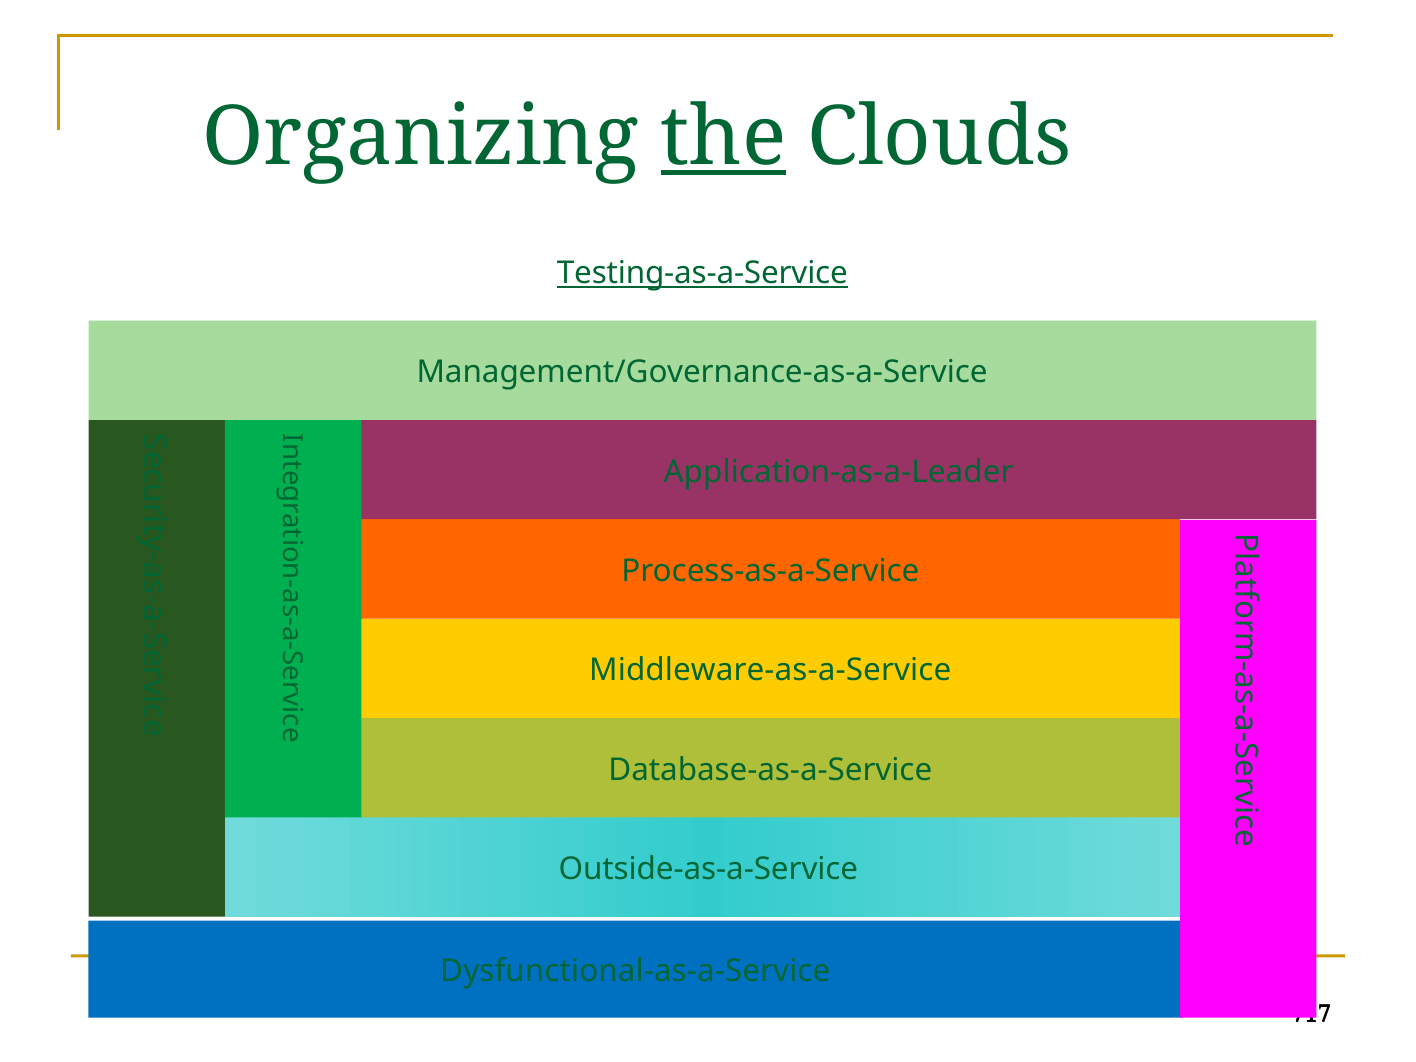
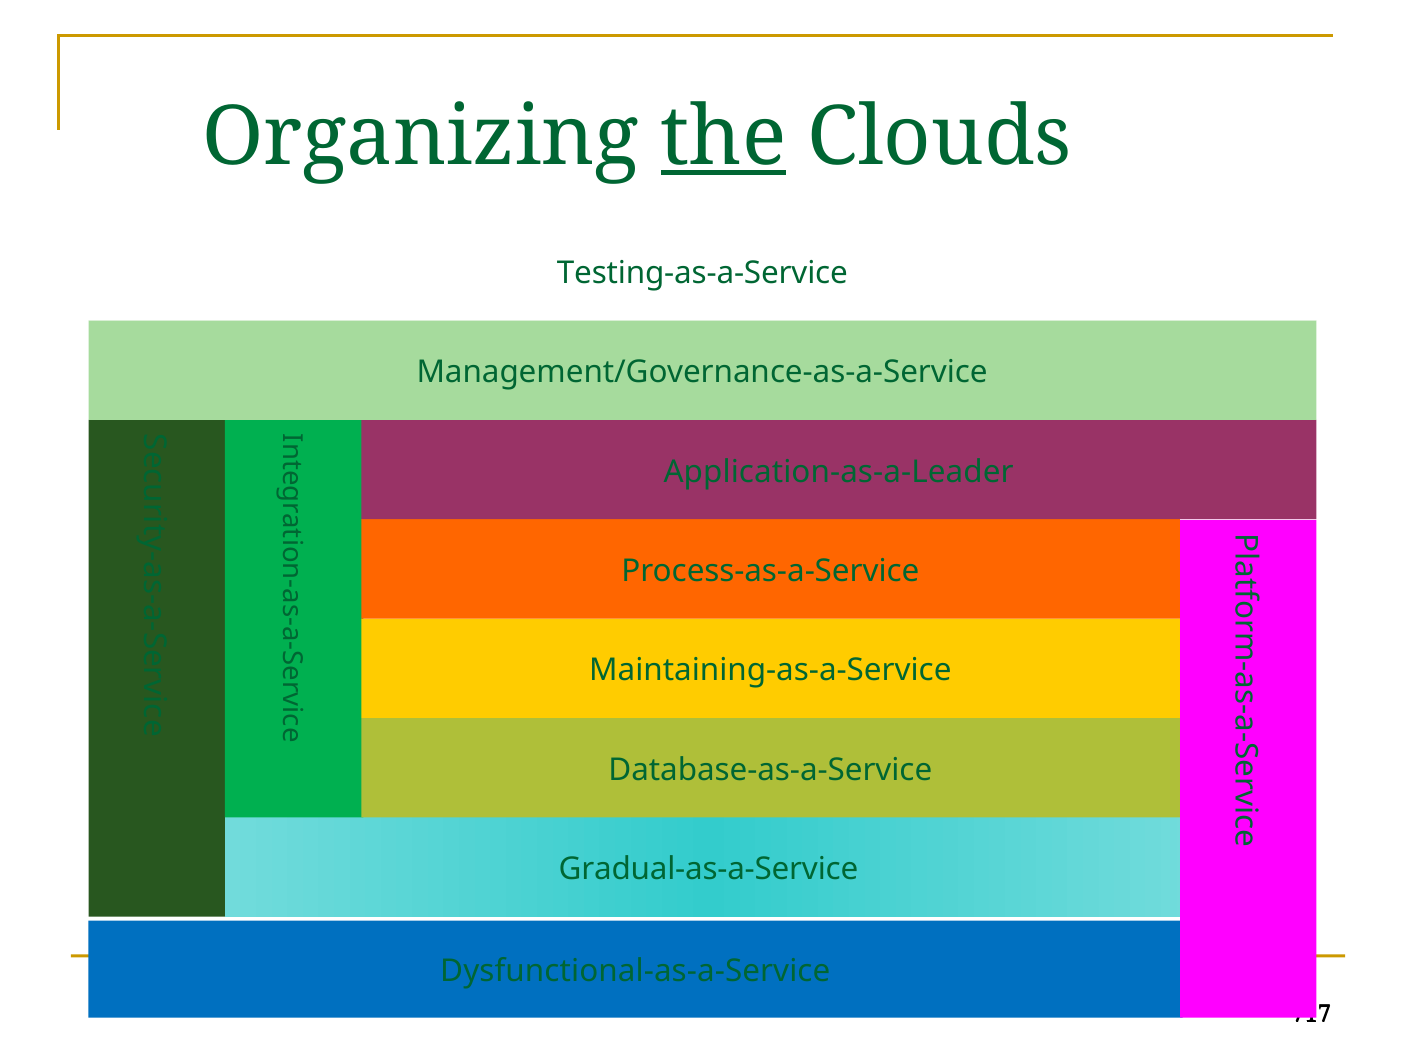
Testing-as-a-Service underline: present -> none (702, 273)
Middleware-as-a-Service: Middleware-as-a-Service -> Maintaining-as-a-Service (770, 671)
Outside-as-a-Service: Outside-as-a-Service -> Gradual-as-a-Service (708, 869)
